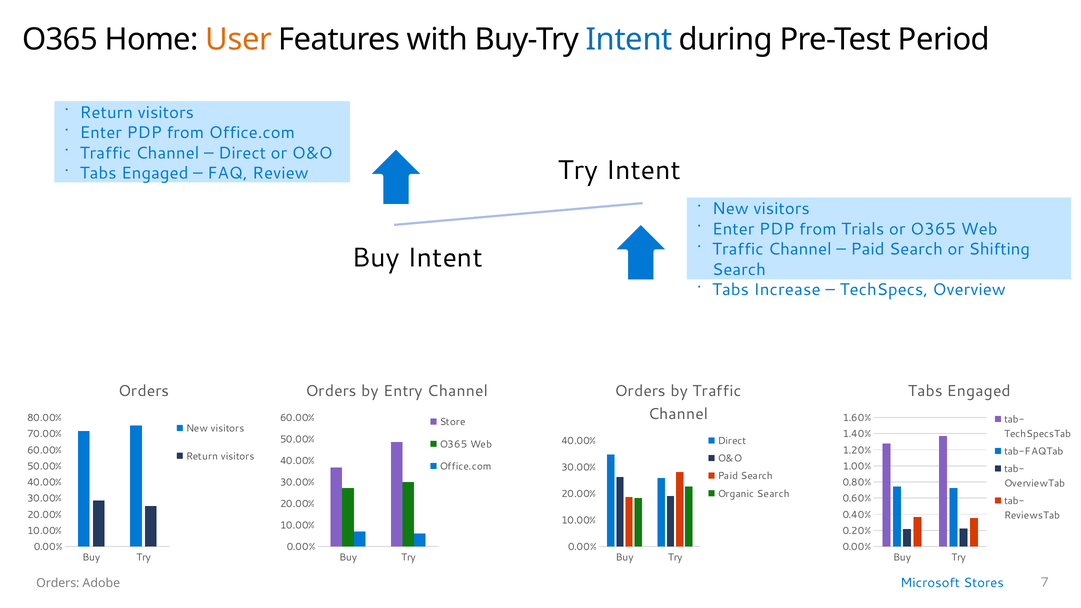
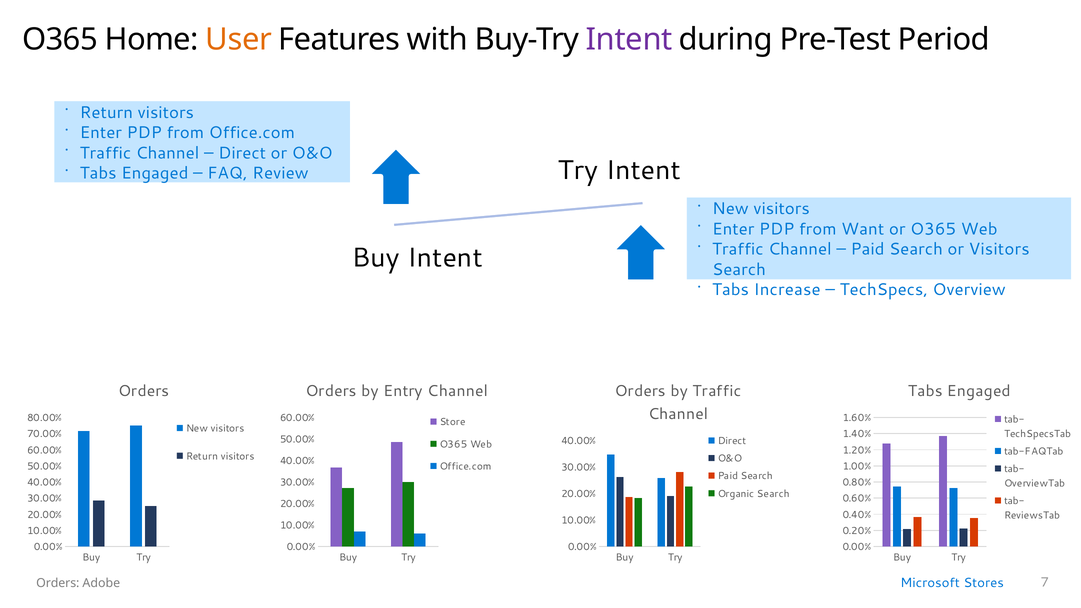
Intent colour: blue -> purple (629, 40)
Trials: Trials -> Want (863, 229)
or Shifting: Shifting -> Visitors (999, 249)
